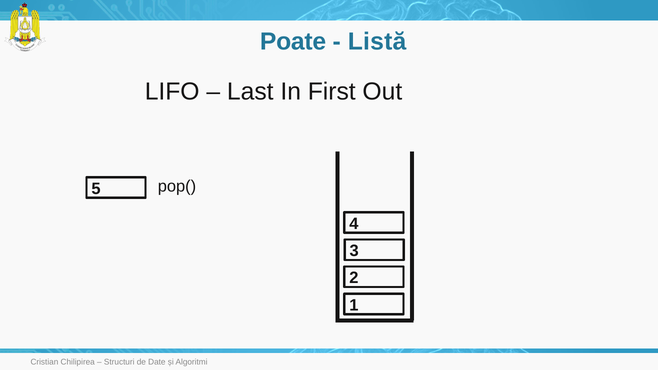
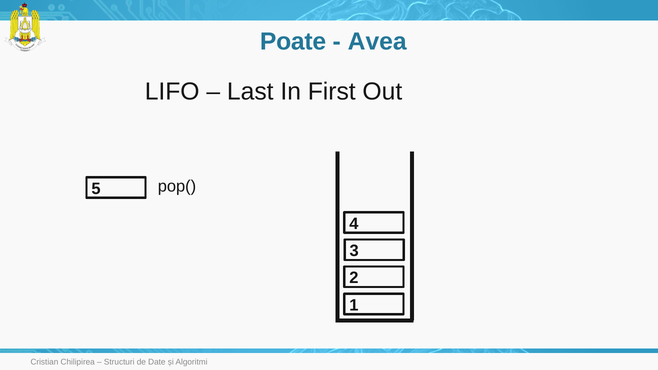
Listă: Listă -> Avea (377, 42)
